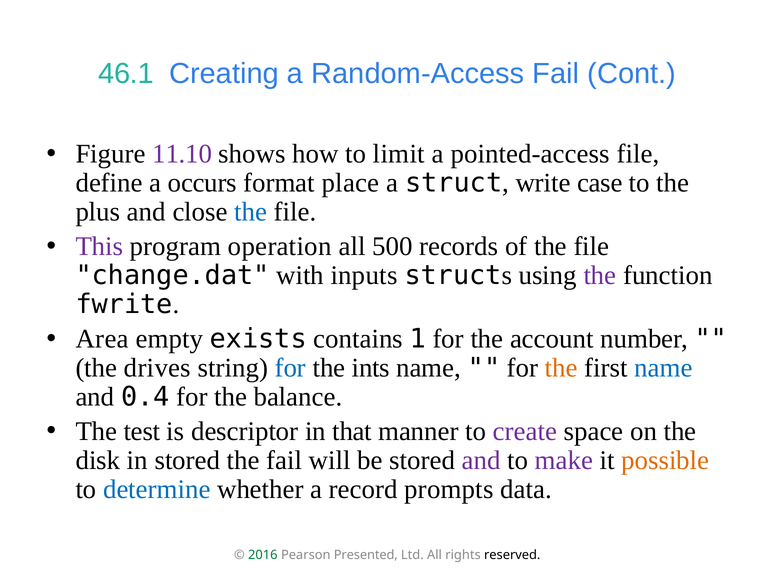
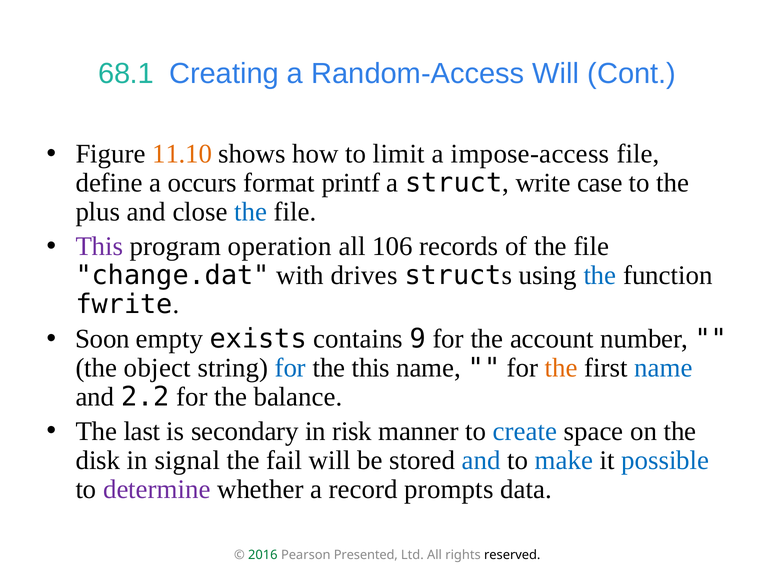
46.1: 46.1 -> 68.1 (126, 74)
Random-Access Fail: Fail -> Will (556, 74)
11.10 colour: purple -> orange (182, 154)
pointed-access: pointed-access -> impose-access (530, 154)
place: place -> printf (351, 183)
500: 500 -> 106 (392, 246)
inputs: inputs -> drives (364, 275)
the colour: purple -> blue (600, 275)
Area: Area -> Soon (103, 339)
1: 1 -> 9 (418, 339)
drives: drives -> object (157, 368)
the ints: ints -> this (371, 368)
0.4: 0.4 -> 2.2 (145, 397)
test: test -> last (142, 431)
descriptor: descriptor -> secondary (245, 431)
that: that -> risk (352, 431)
create colour: purple -> blue (525, 431)
in stored: stored -> signal (187, 460)
and colour: purple -> blue (481, 460)
make colour: purple -> blue (564, 460)
possible colour: orange -> blue (665, 460)
determine colour: blue -> purple (157, 489)
